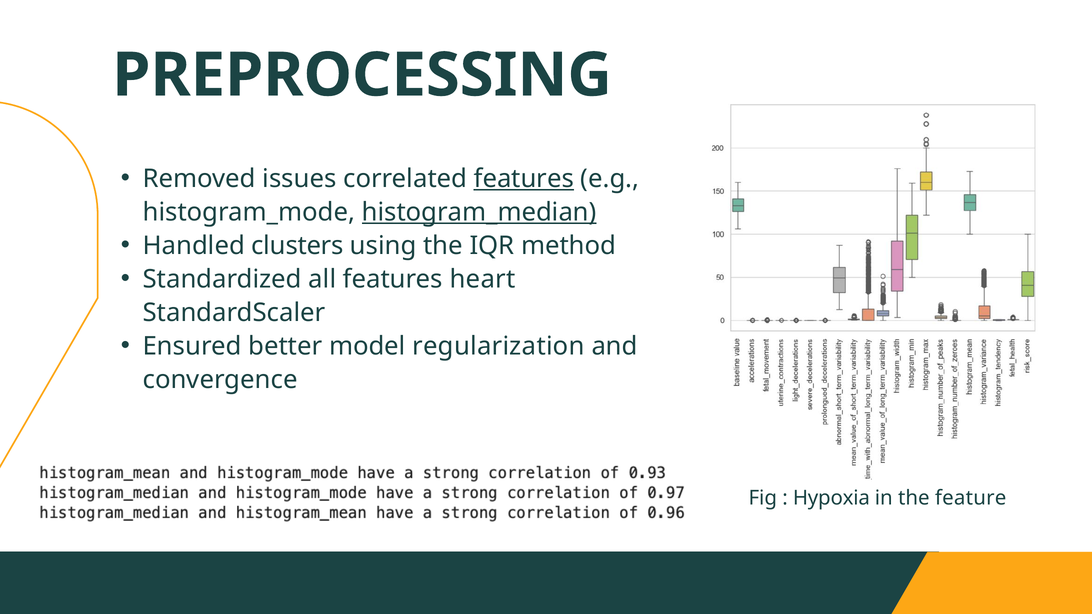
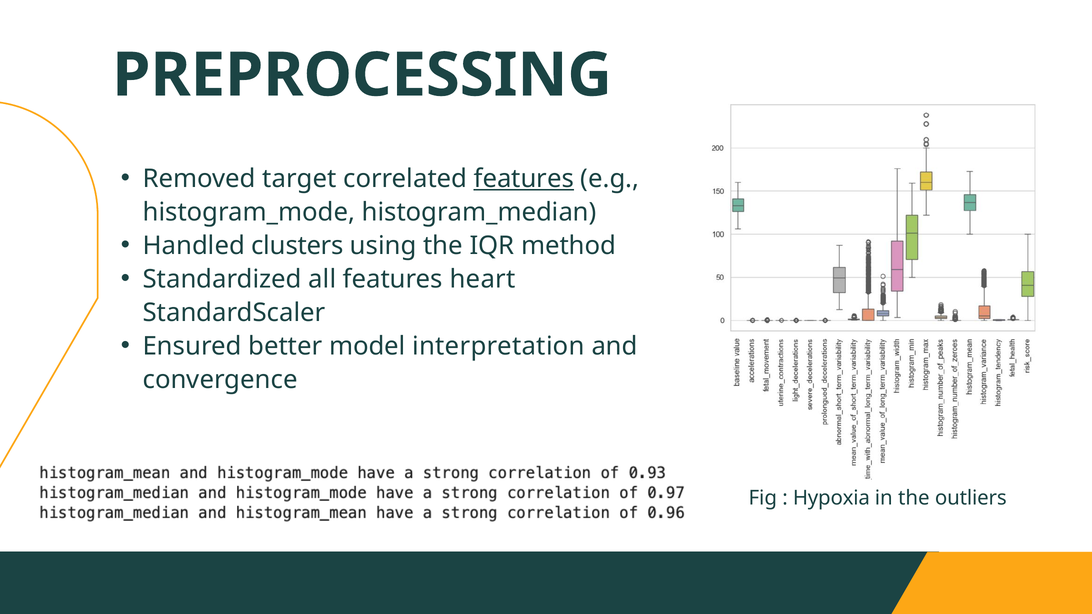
issues: issues -> target (299, 179)
histogram_median underline: present -> none (479, 212)
regularization: regularization -> interpretation (498, 347)
feature: feature -> outliers (971, 498)
